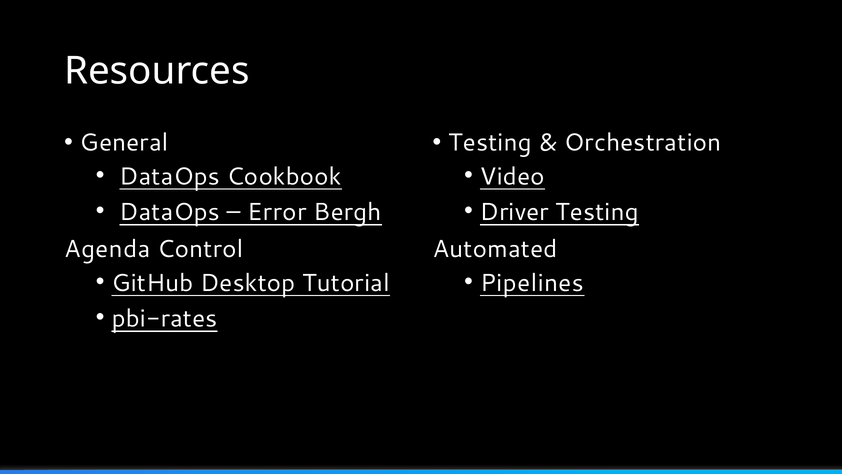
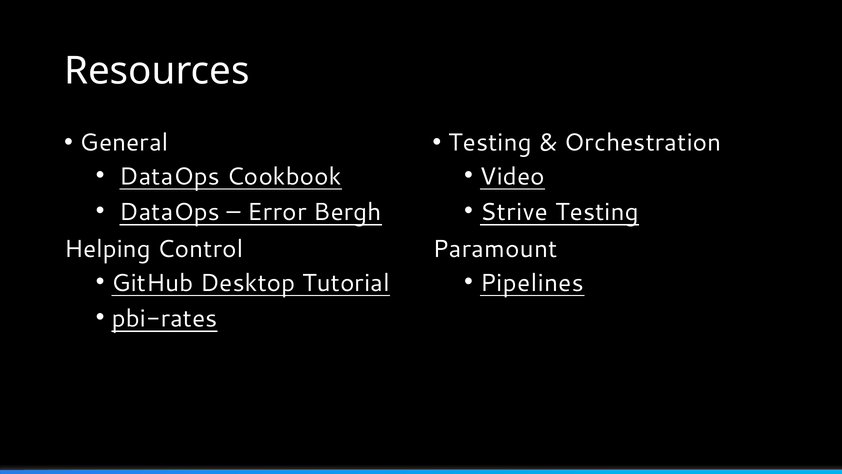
Driver: Driver -> Strive (514, 212)
Agenda: Agenda -> Helping (108, 249)
Automated: Automated -> Paramount (495, 249)
